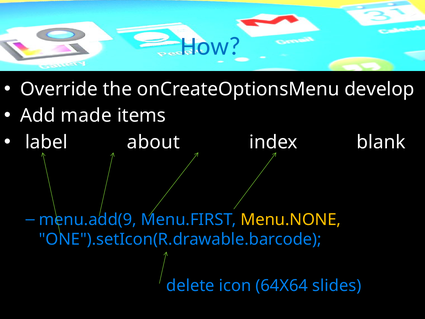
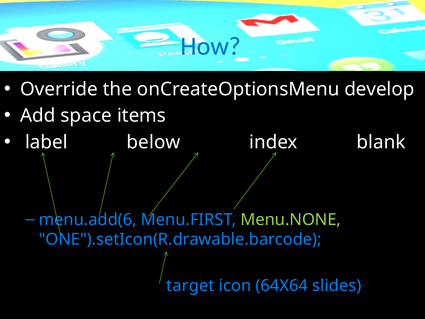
made: made -> space (86, 116)
about: about -> below (154, 142)
menu.add(9: menu.add(9 -> menu.add(6 (88, 219)
Menu.NONE colour: yellow -> light green (291, 219)
delete: delete -> target (190, 285)
